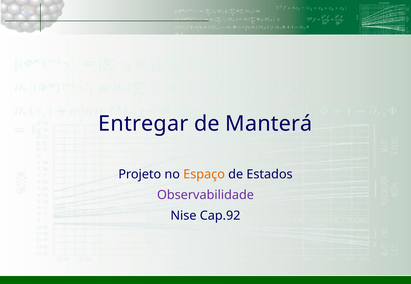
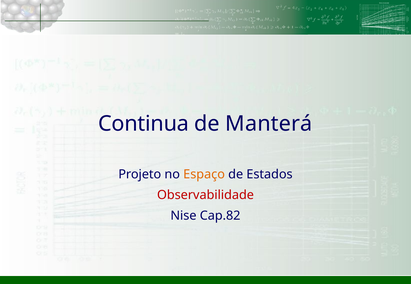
Entregar: Entregar -> Continua (144, 124)
Observabilidade colour: purple -> red (205, 195)
Cap.92: Cap.92 -> Cap.82 (220, 216)
